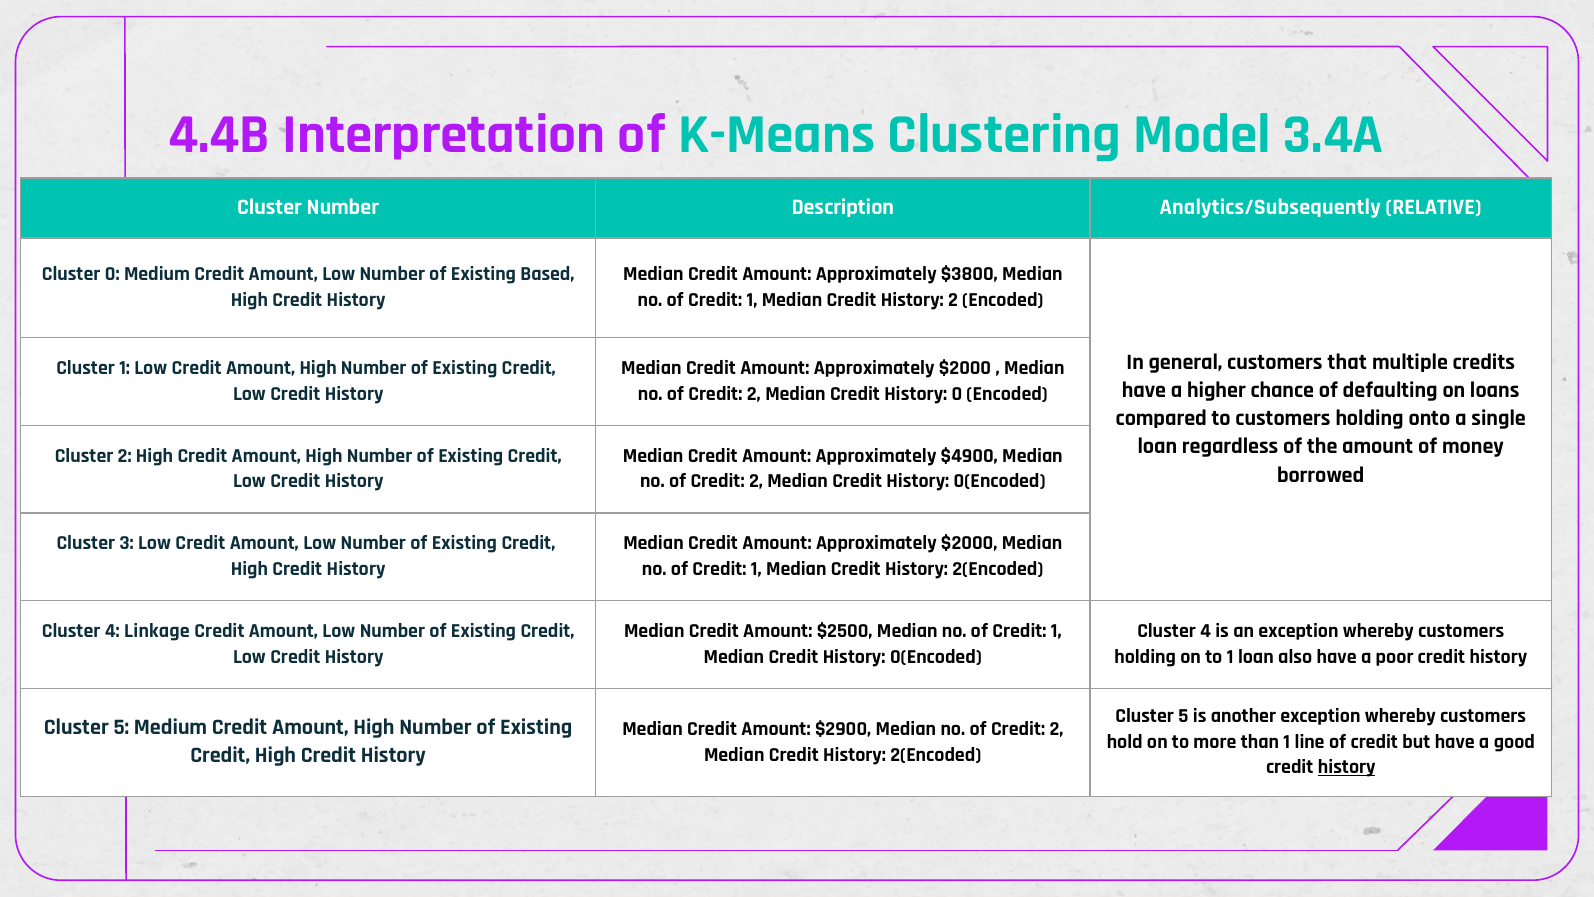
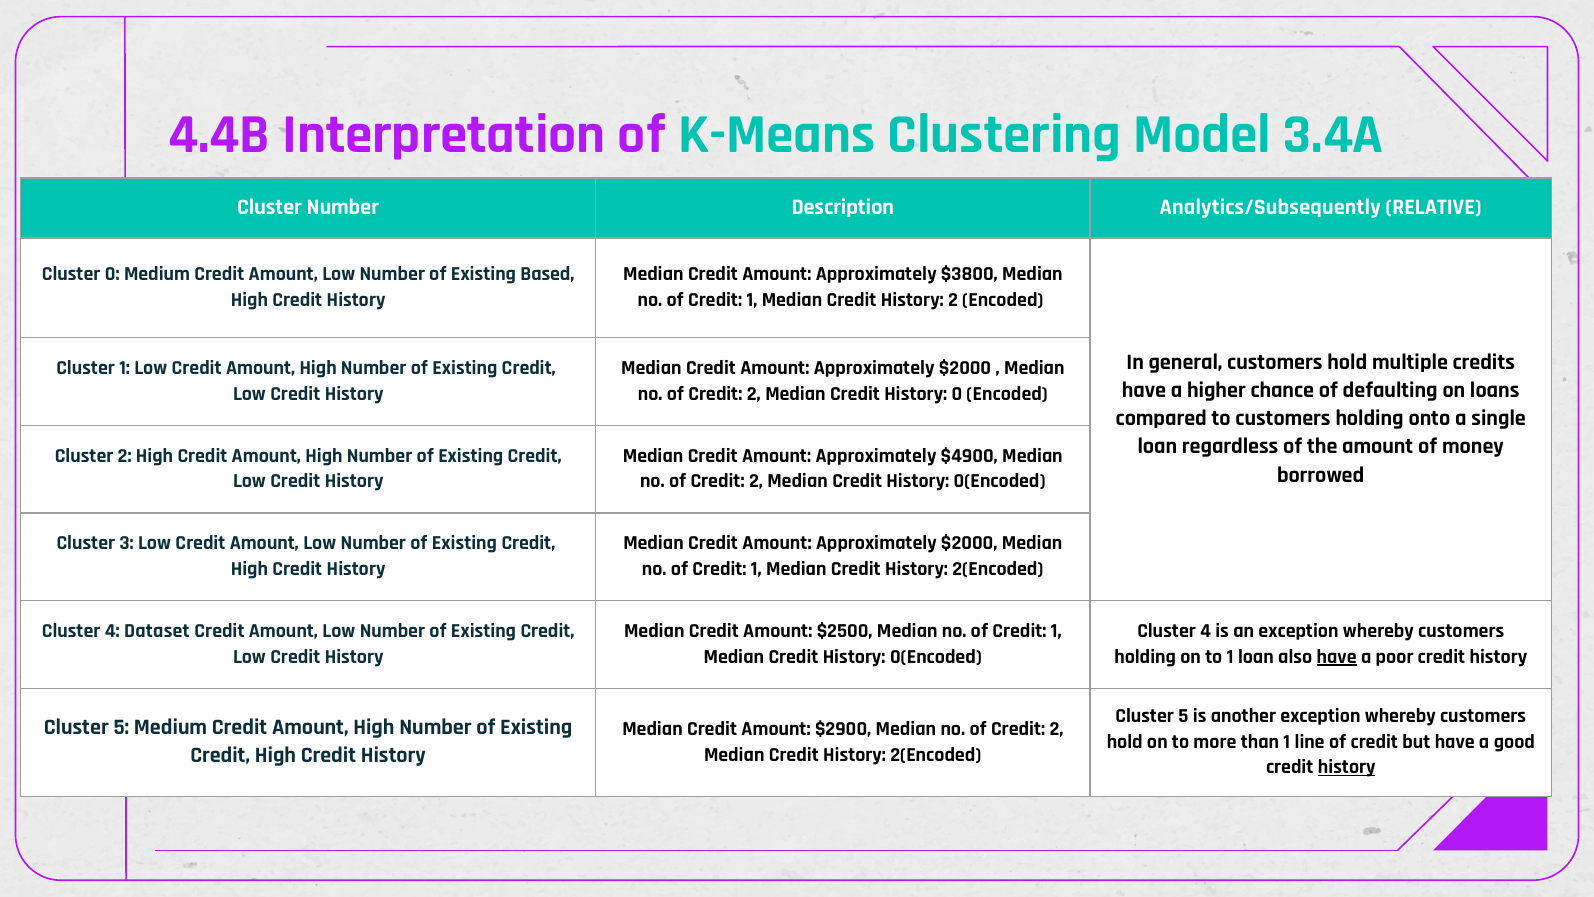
general customers that: that -> hold (1347, 362)
Linkage: Linkage -> Dataset (157, 631)
have underline: none -> present (1337, 656)
